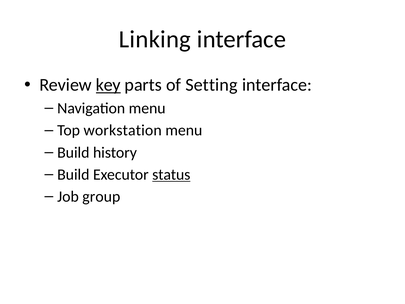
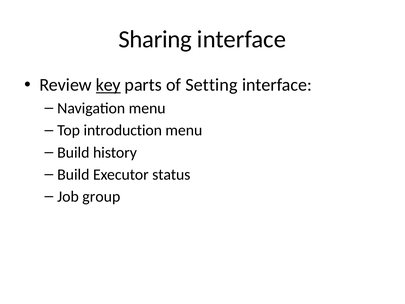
Linking: Linking -> Sharing (155, 39)
workstation: workstation -> introduction (123, 130)
status underline: present -> none (171, 174)
